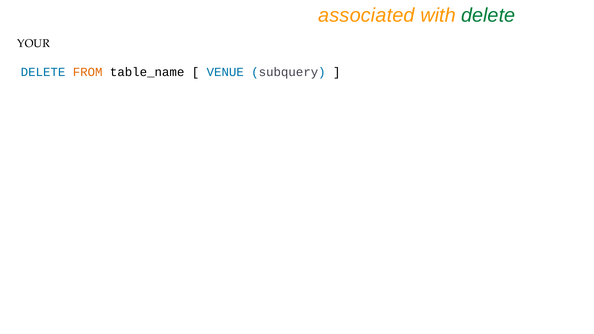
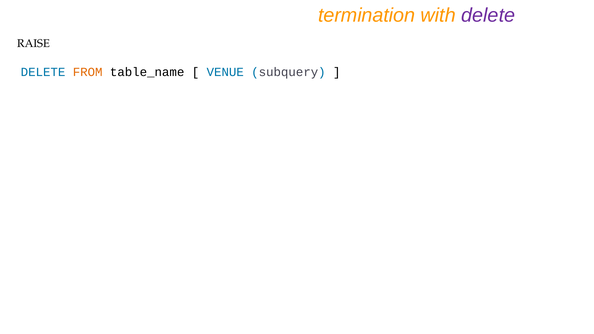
associated: associated -> termination (367, 15)
delete colour: green -> purple (488, 15)
YOUR: YOUR -> RAISE (34, 43)
